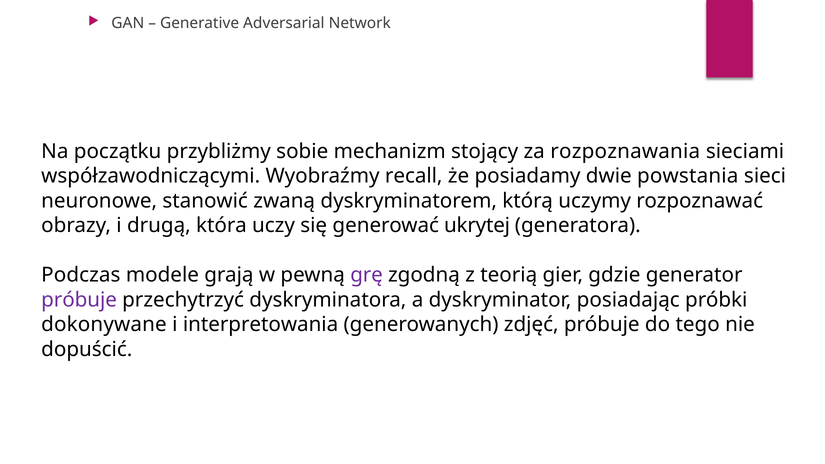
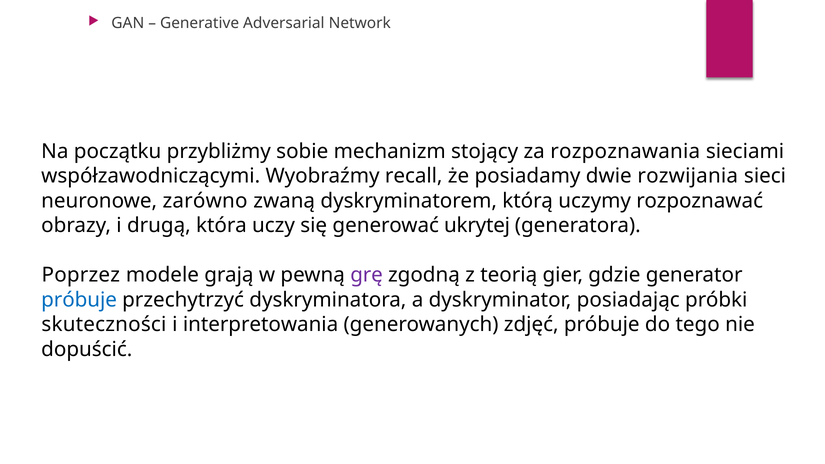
powstania: powstania -> rozwijania (688, 176)
stanowić: stanowić -> zarówno (205, 201)
Podczas: Podczas -> Poprzez (81, 275)
próbuje colour: purple -> blue (79, 300)
dokonywane: dokonywane -> skuteczności (104, 325)
